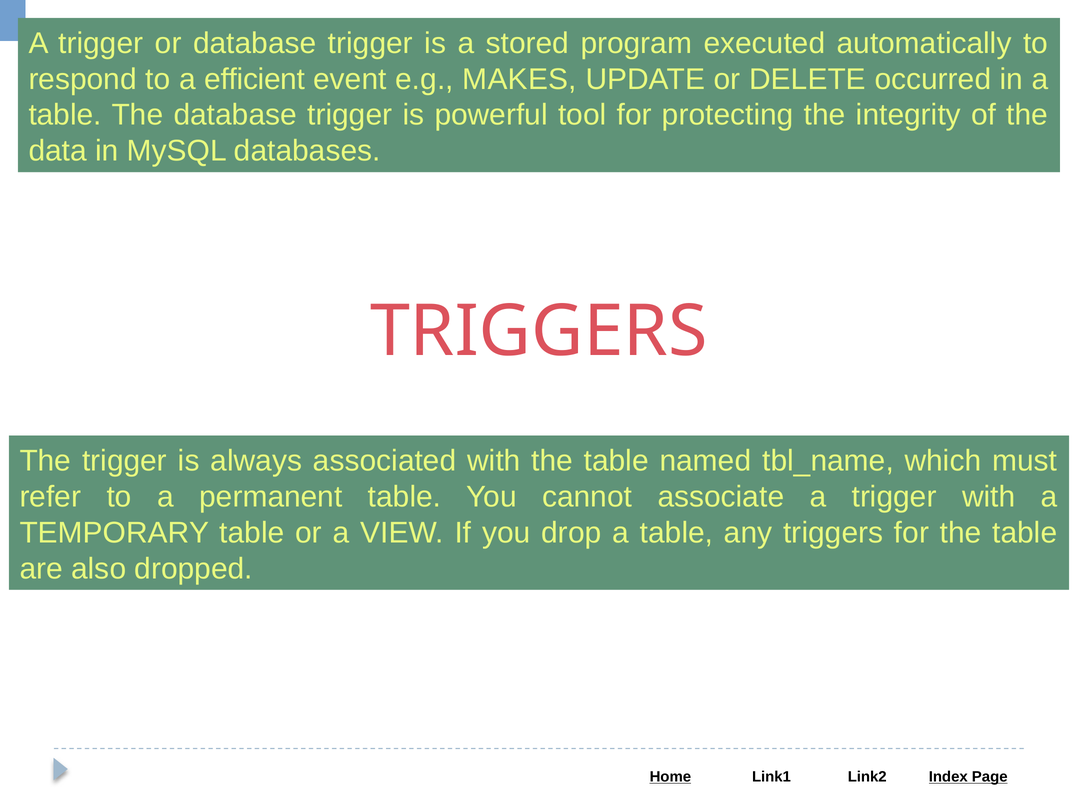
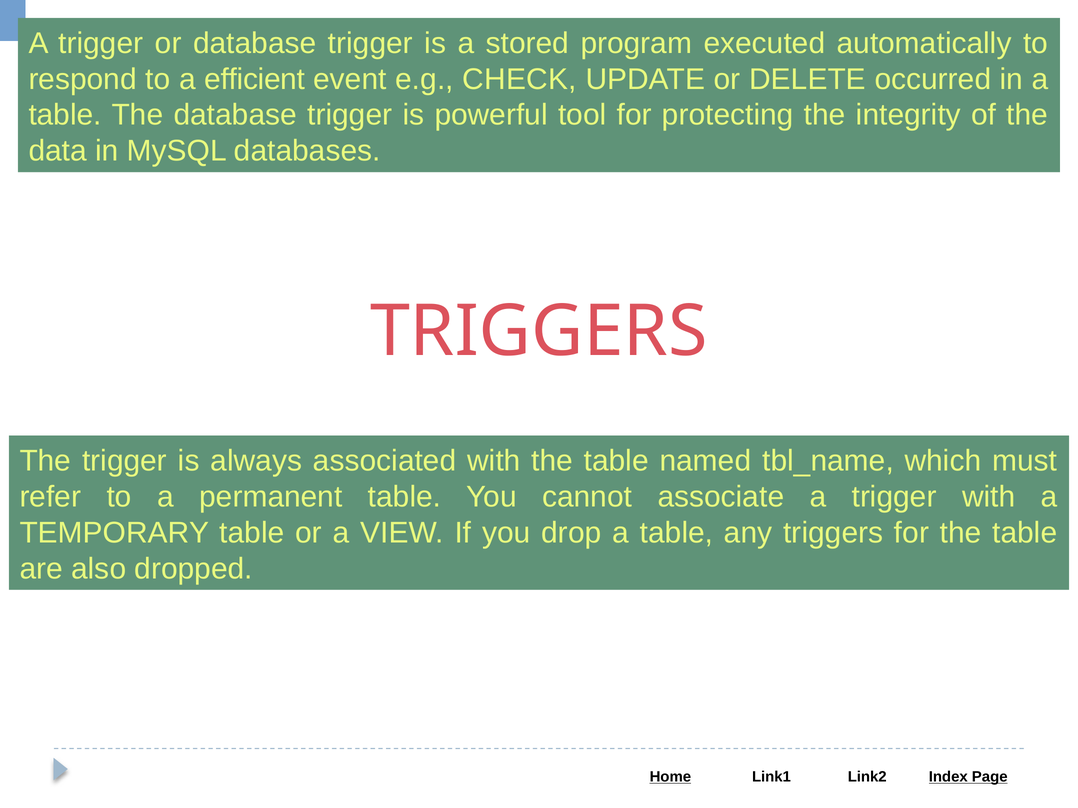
MAKES: MAKES -> CHECK (520, 79)
